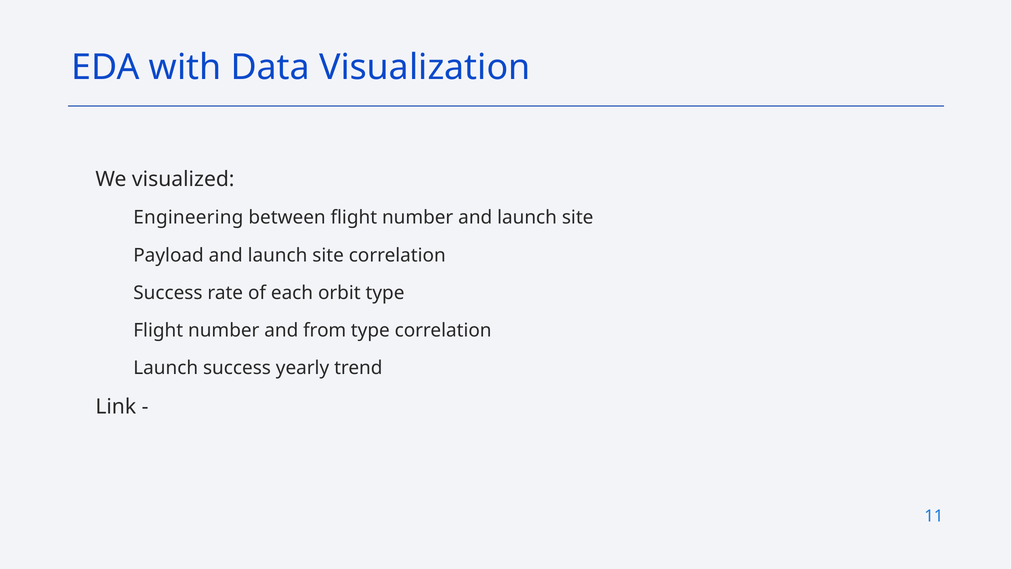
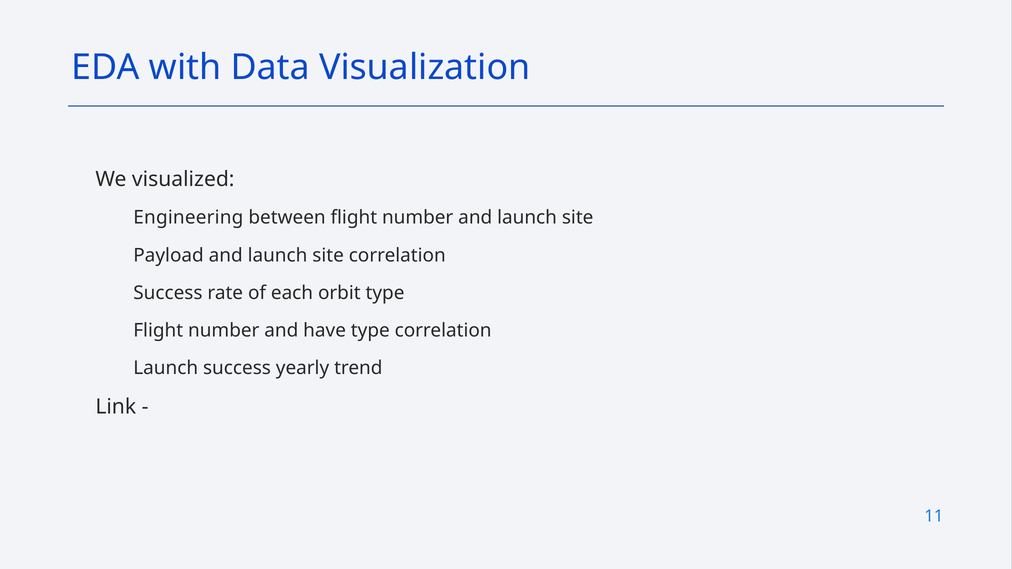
from: from -> have (325, 330)
